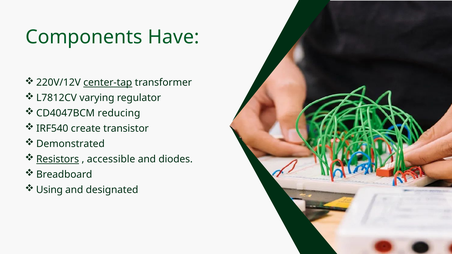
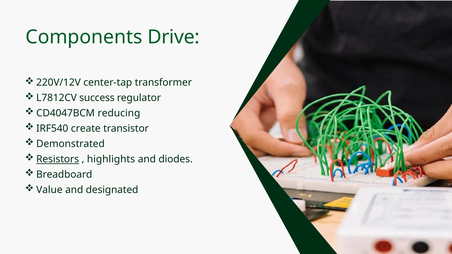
Have: Have -> Drive (174, 37)
center-tap underline: present -> none (108, 83)
varying: varying -> success (97, 98)
accessible: accessible -> highlights (111, 159)
Using: Using -> Value (49, 190)
